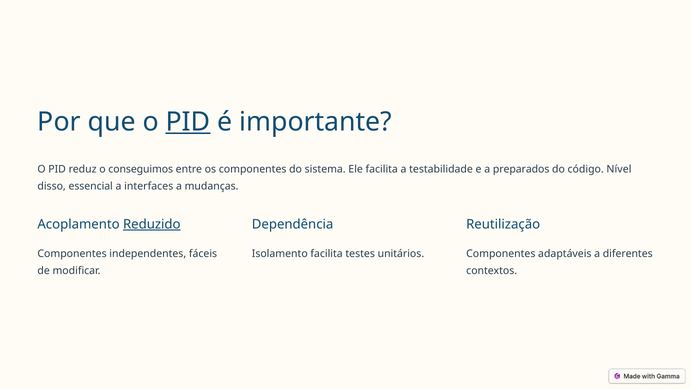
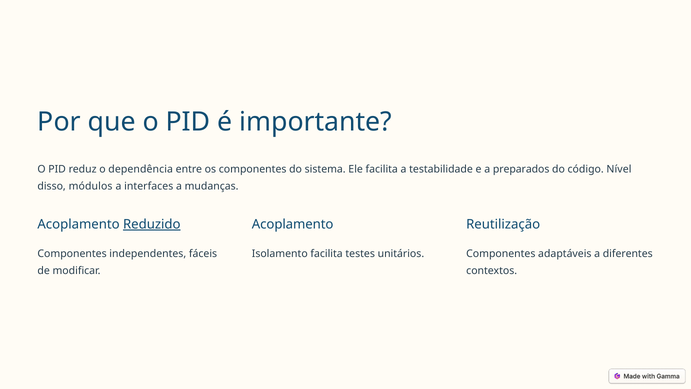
PID underline: present -> none (188, 122)
conseguimos: conseguimos -> dependência (141, 169)
essencial: essencial -> módulos (91, 186)
Dependência: Dependência -> Acoplamento (293, 224)
